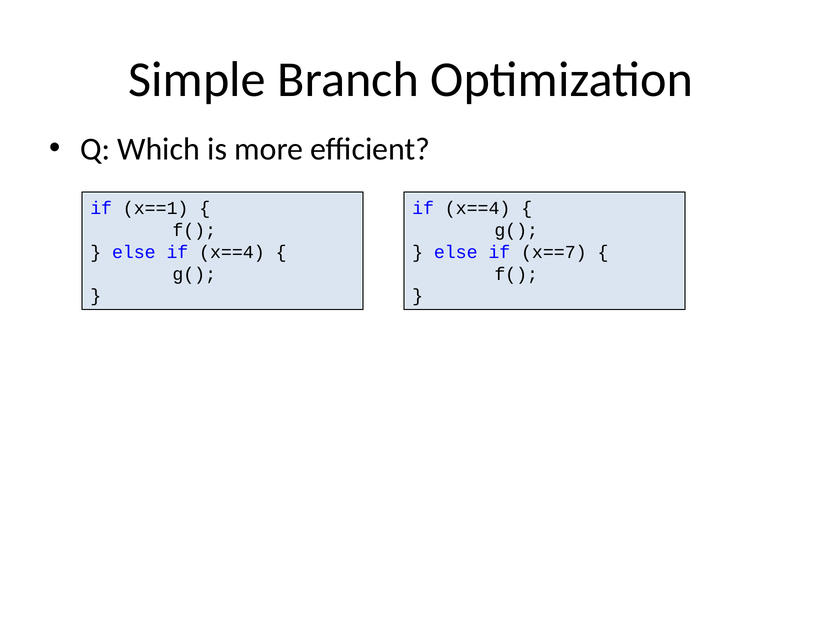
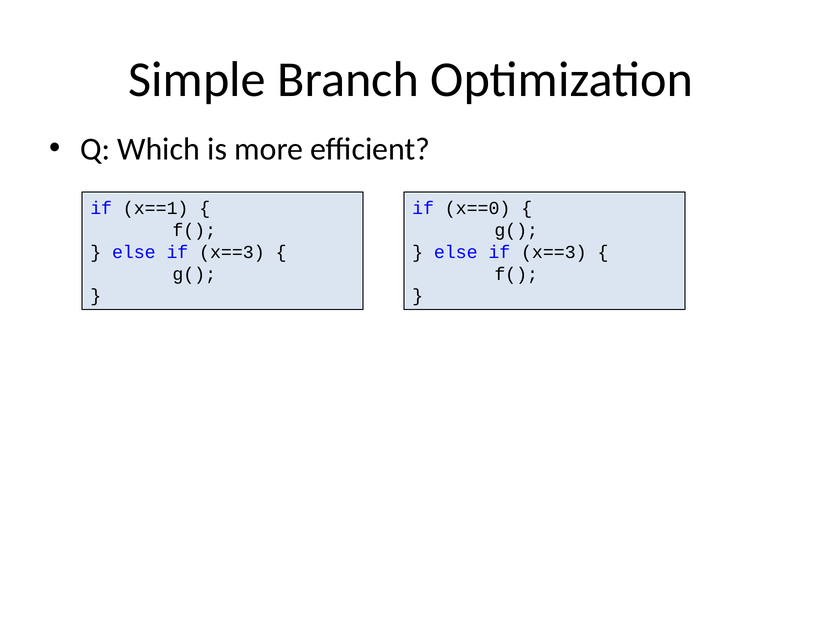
x==4: x==4 -> x==0 (478, 208)
x==4: x==4 -> x==3 (232, 252)
x==7: x==7 -> x==3 (554, 252)
